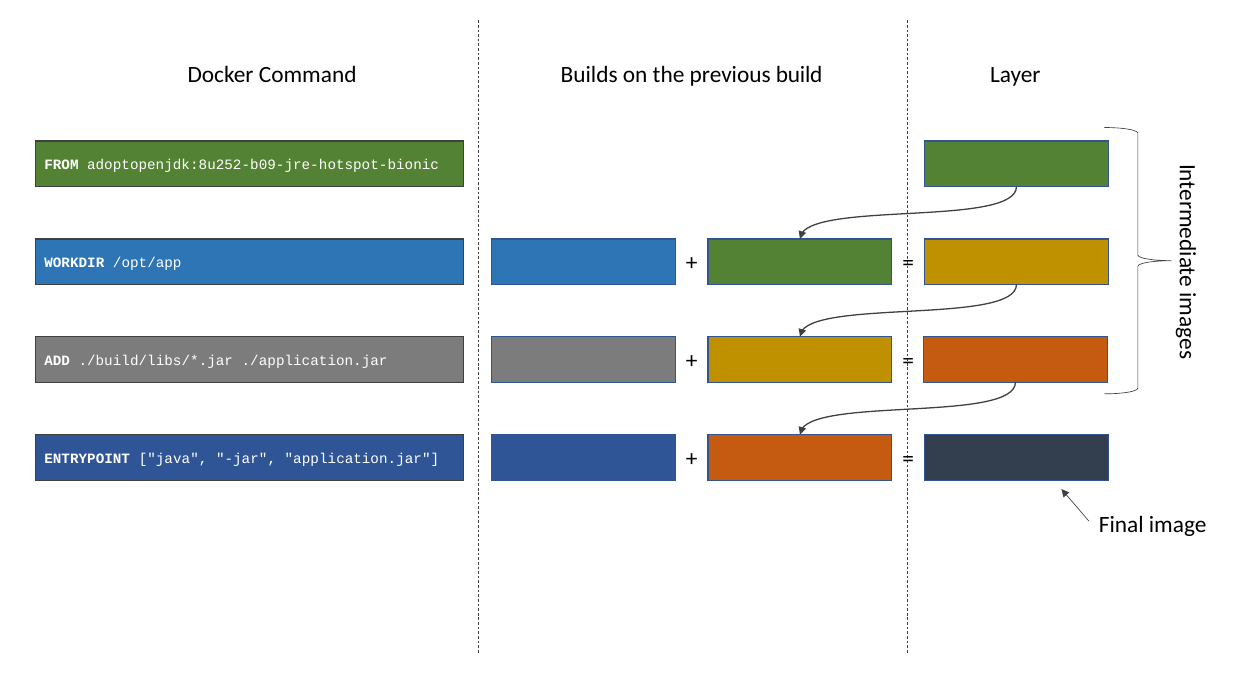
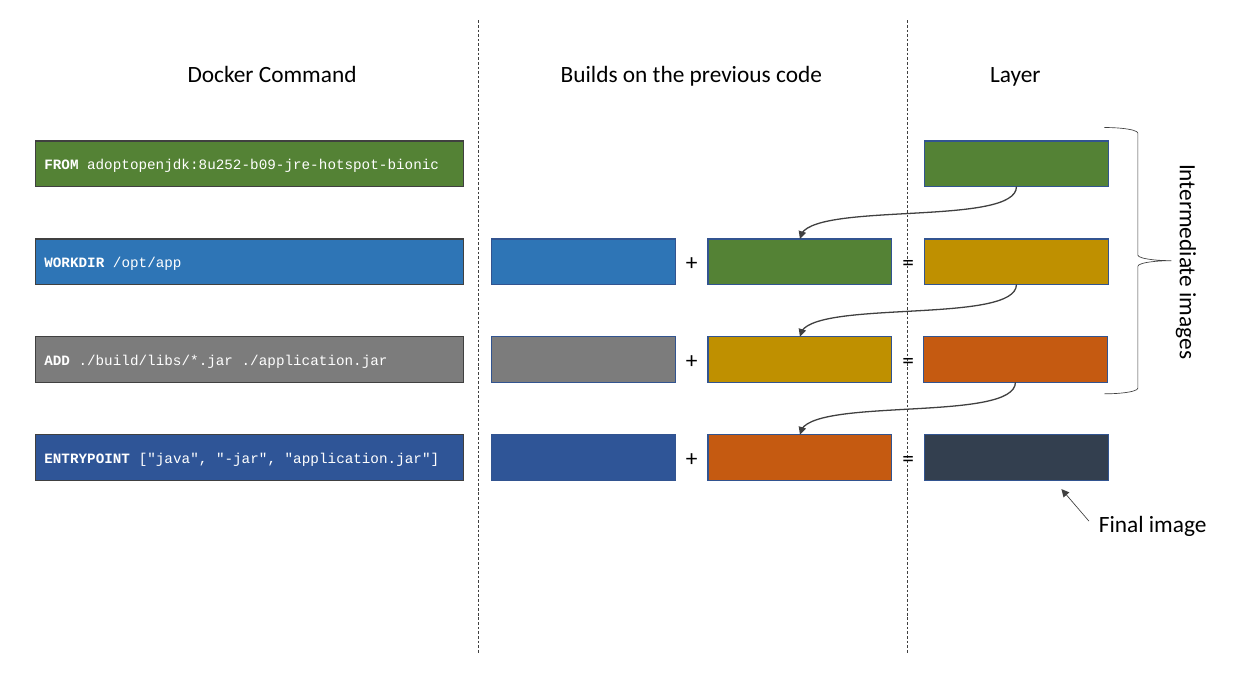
build: build -> code (799, 74)
